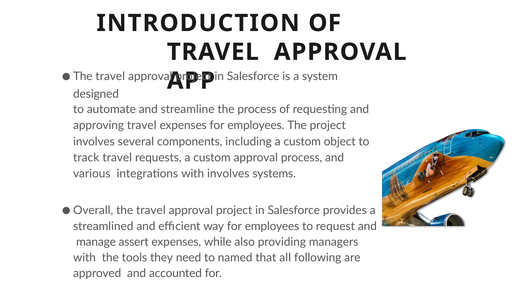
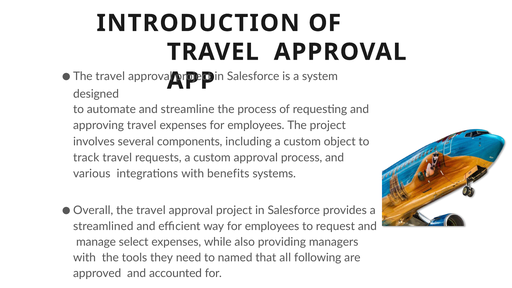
with involves: involves -> benefits (228, 174)
assert: assert -> select (134, 242)
